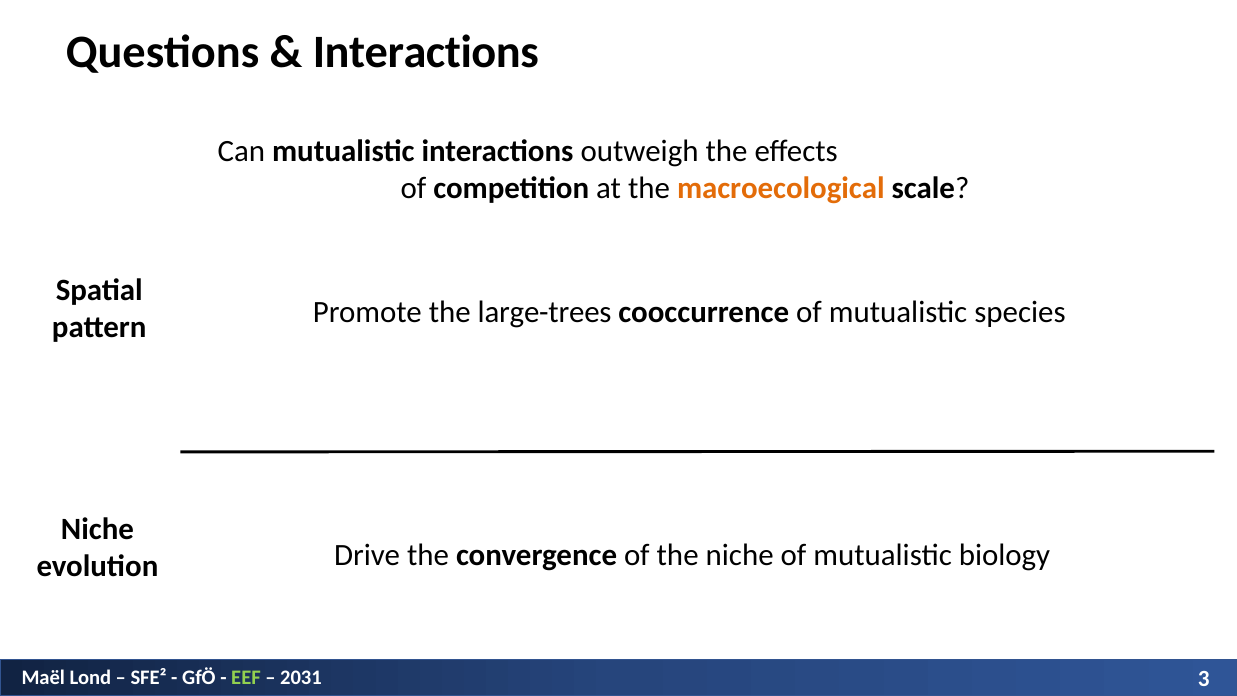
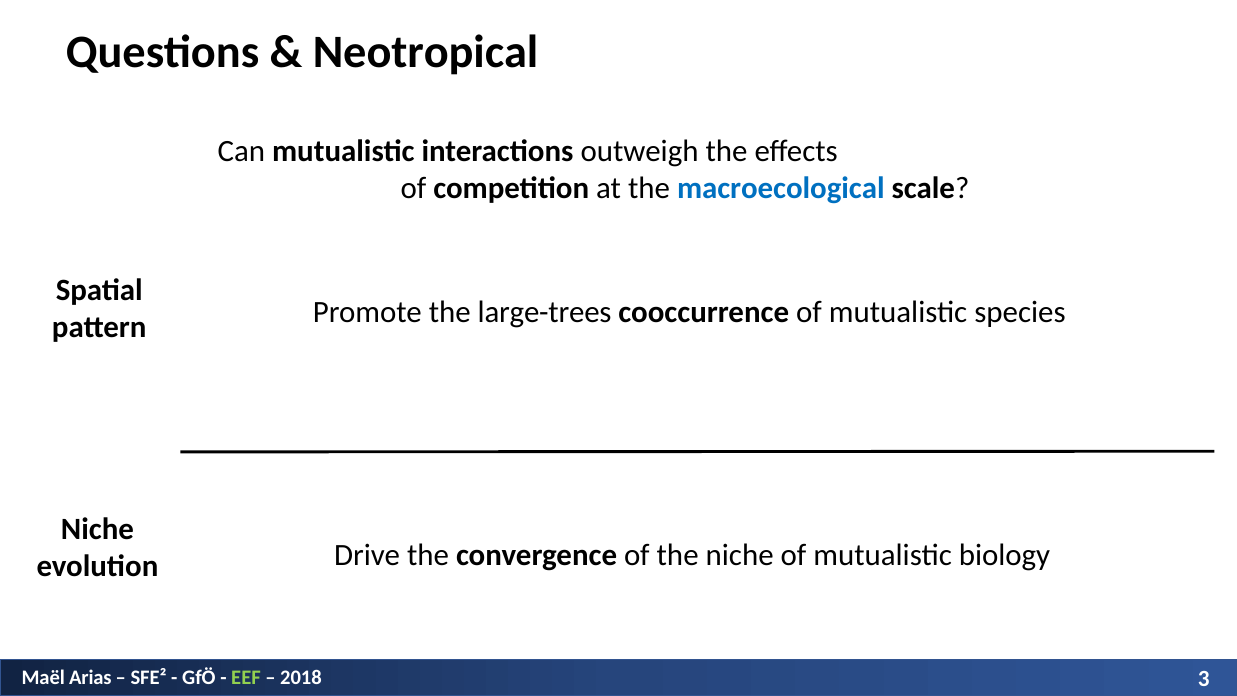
Interactions: Interactions -> Neotropical (426, 52)
macroecological colour: orange -> blue (781, 188)
Lond: Lond -> Arias (90, 677)
2031: 2031 -> 2018 (301, 677)
